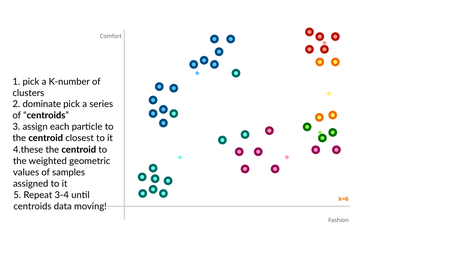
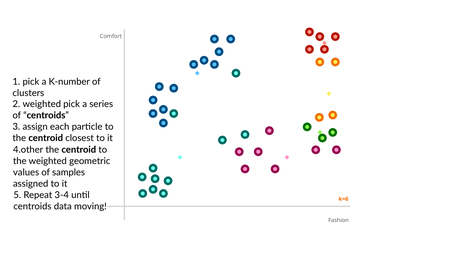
2 dominate: dominate -> weighted (42, 104)
4.these: 4.these -> 4.other (28, 150)
